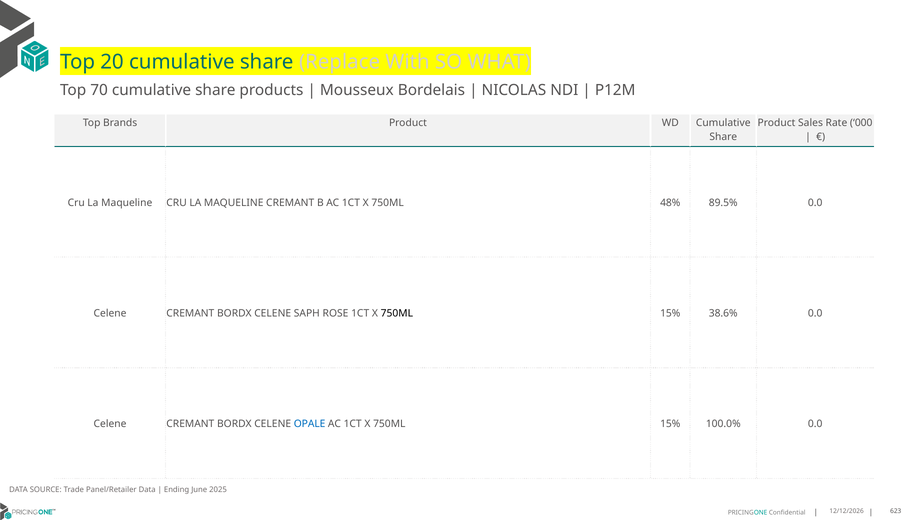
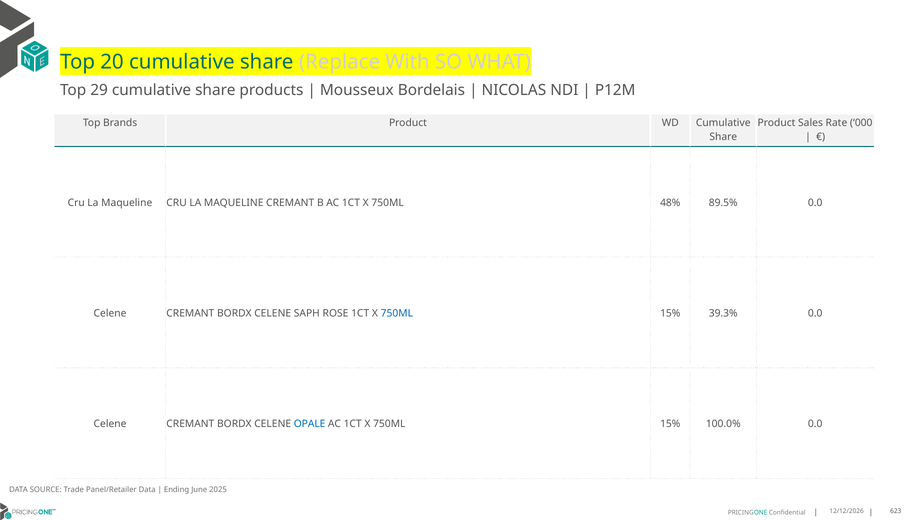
70: 70 -> 29 (99, 90)
750ML colour: black -> blue (397, 313)
38.6%: 38.6% -> 39.3% (723, 313)
